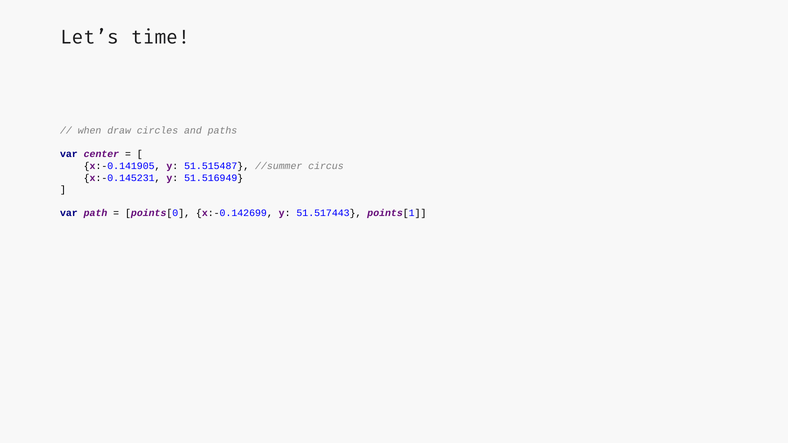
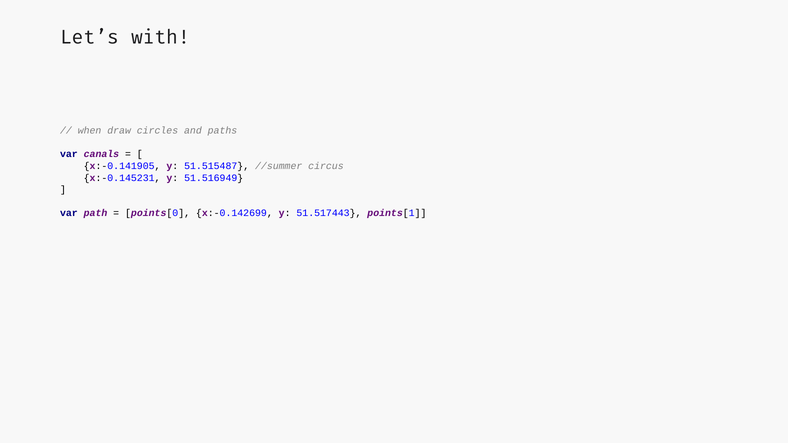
time: time -> with (161, 37)
center: center -> canals (101, 154)
